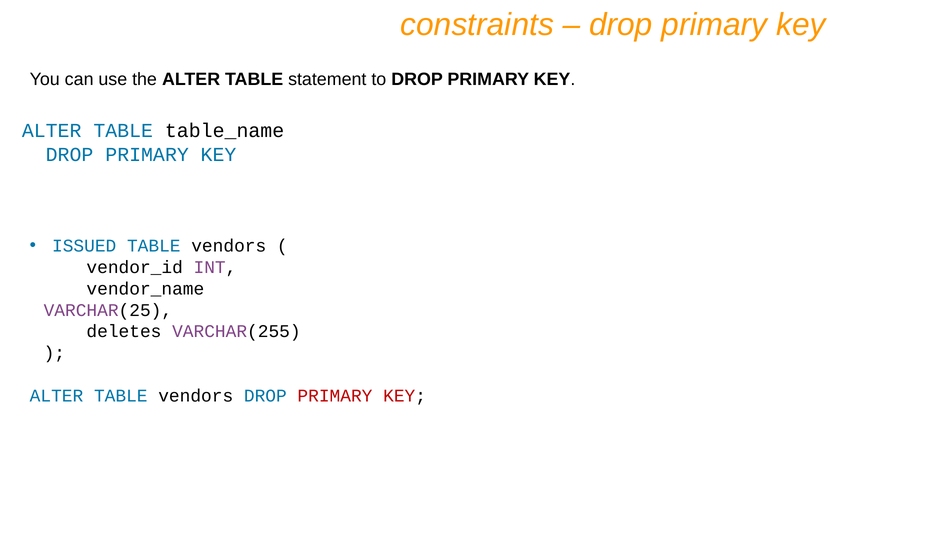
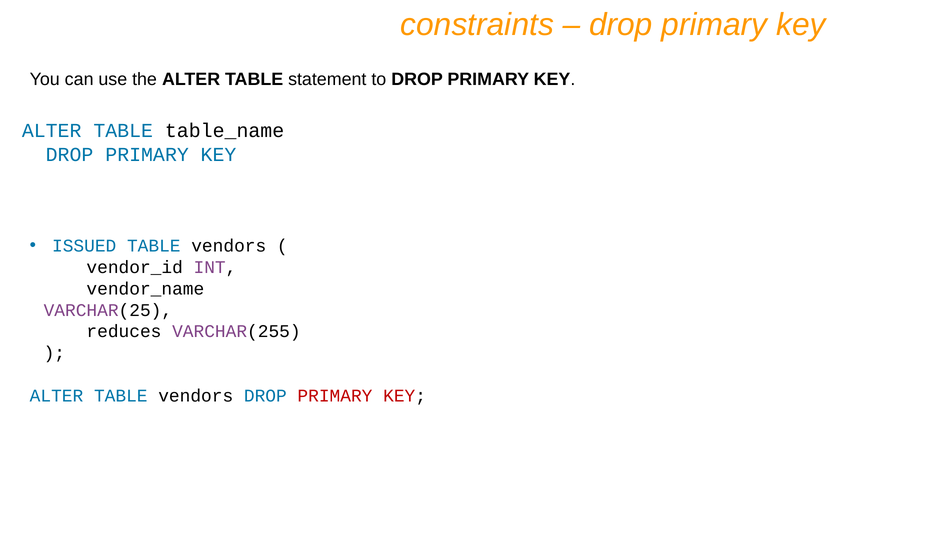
deletes: deletes -> reduces (124, 331)
